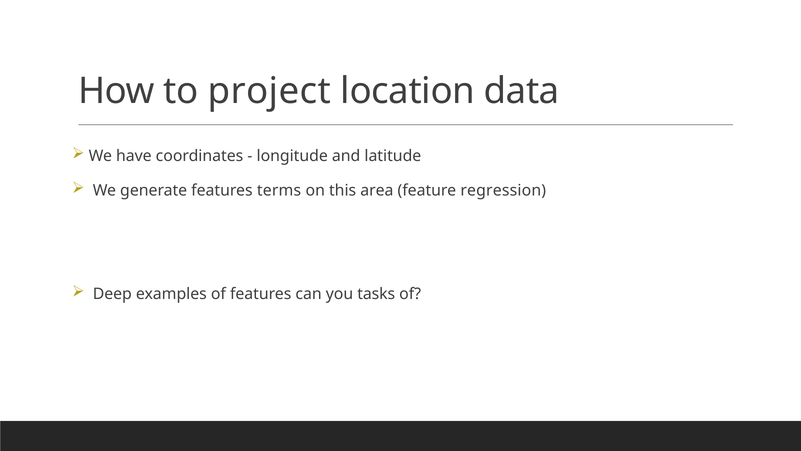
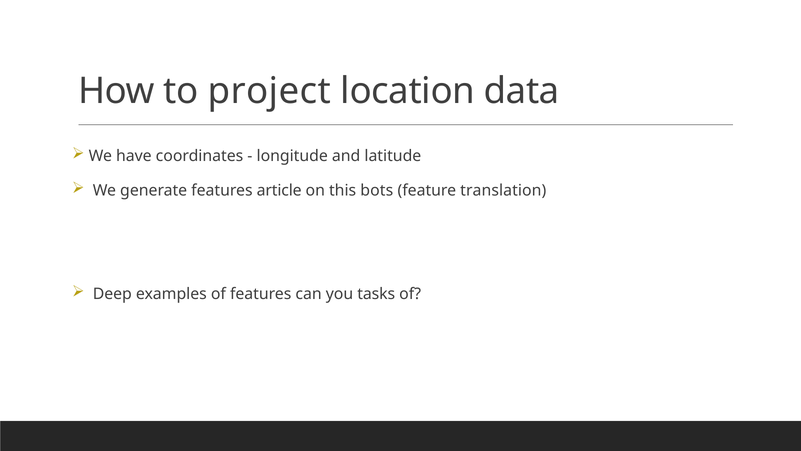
terms: terms -> article (279, 190)
area: area -> bots (377, 190)
regression: regression -> translation (503, 190)
